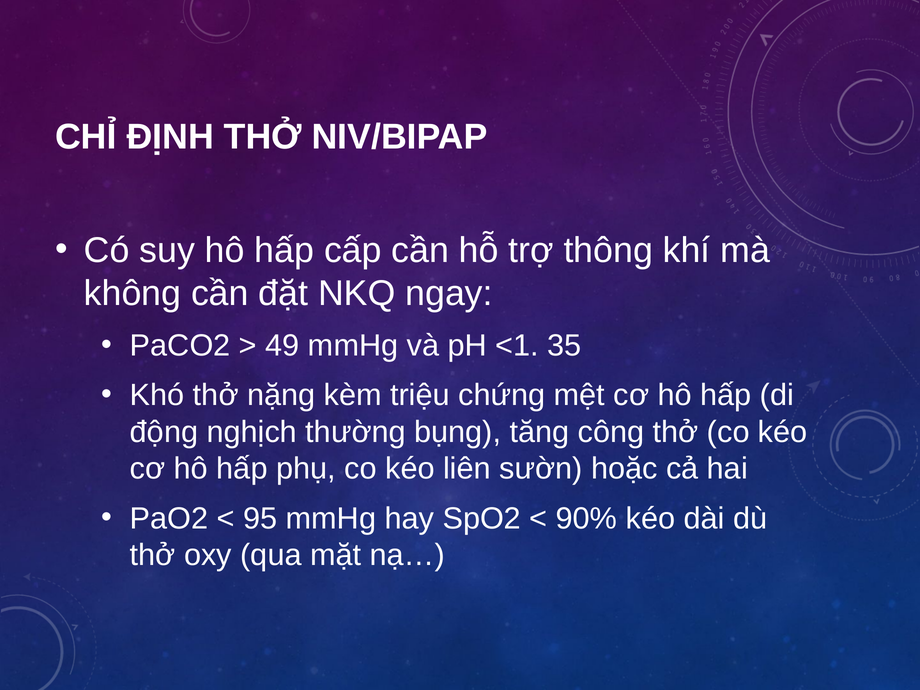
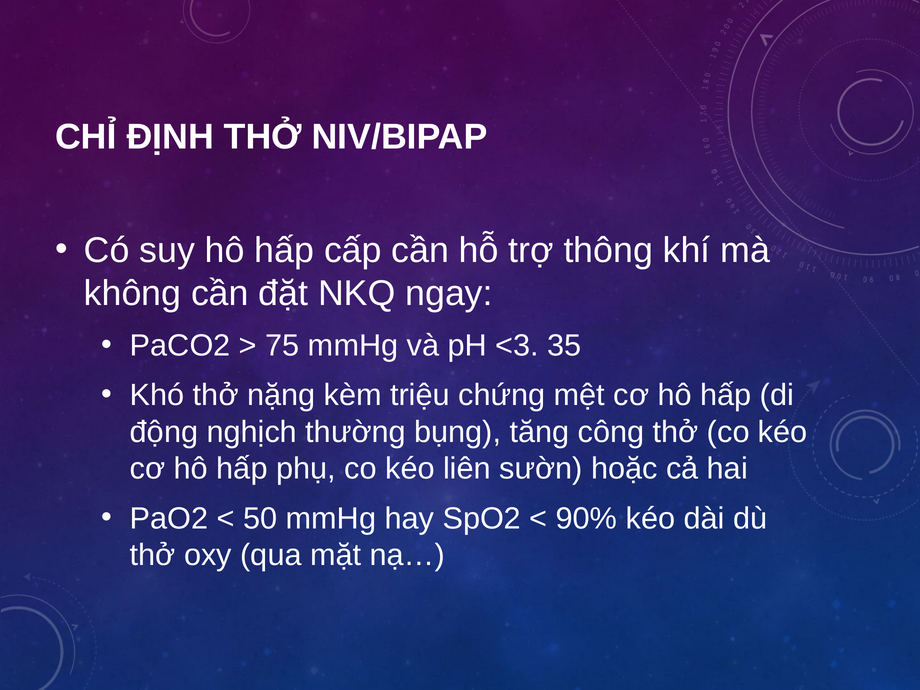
49: 49 -> 75 (282, 346)
<1: <1 -> <3 (517, 346)
95: 95 -> 50 (260, 518)
